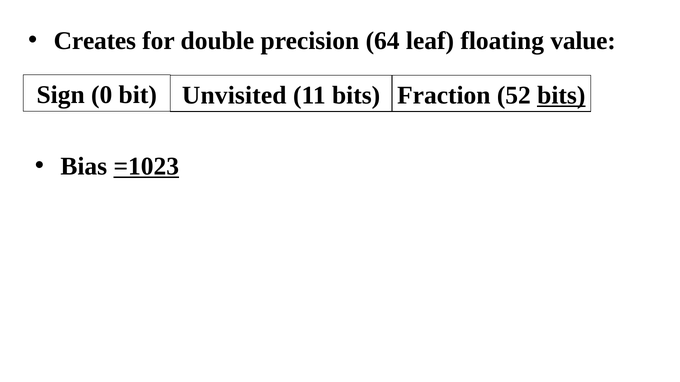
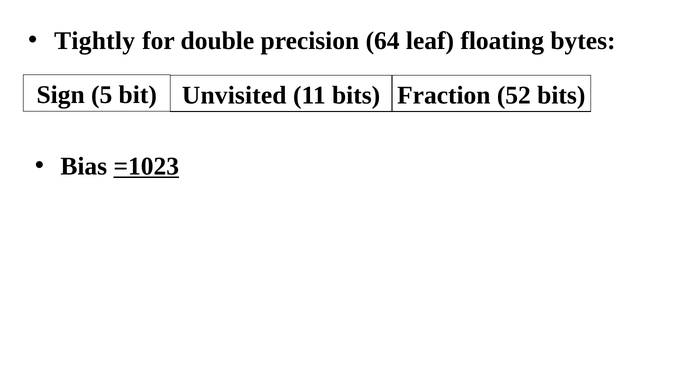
Creates: Creates -> Tightly (95, 41)
value: value -> bytes (583, 41)
0: 0 -> 5 (102, 95)
bits underline: present -> none (561, 95)
